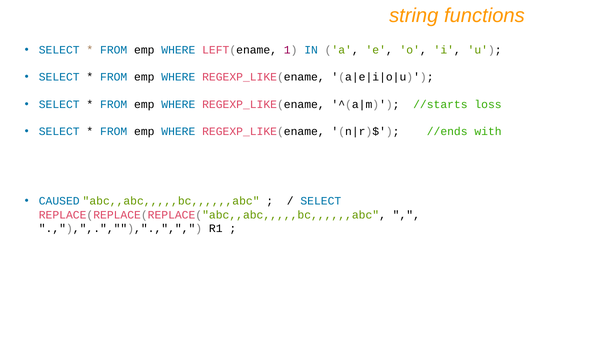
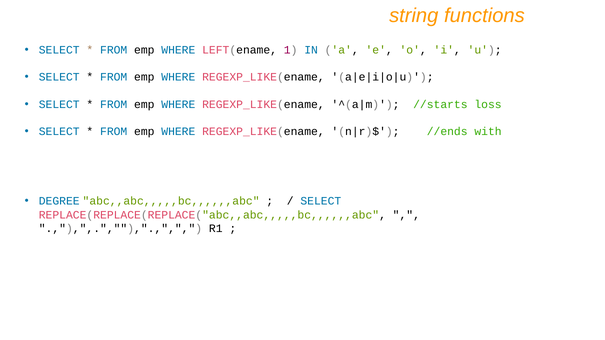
CAUSED: CAUSED -> DEGREE (59, 201)
